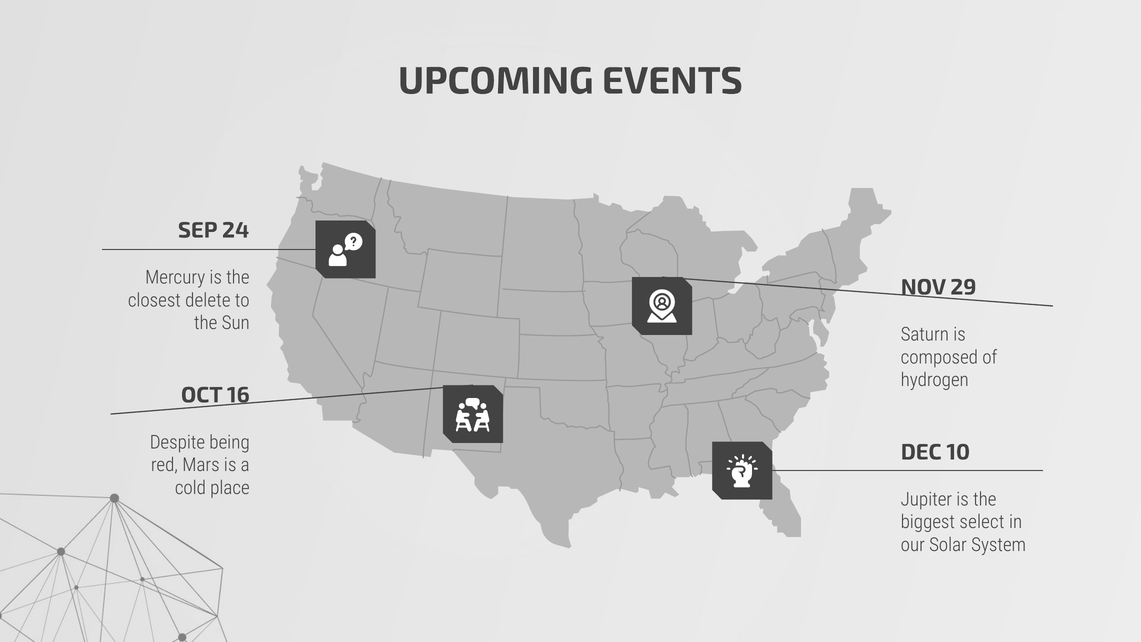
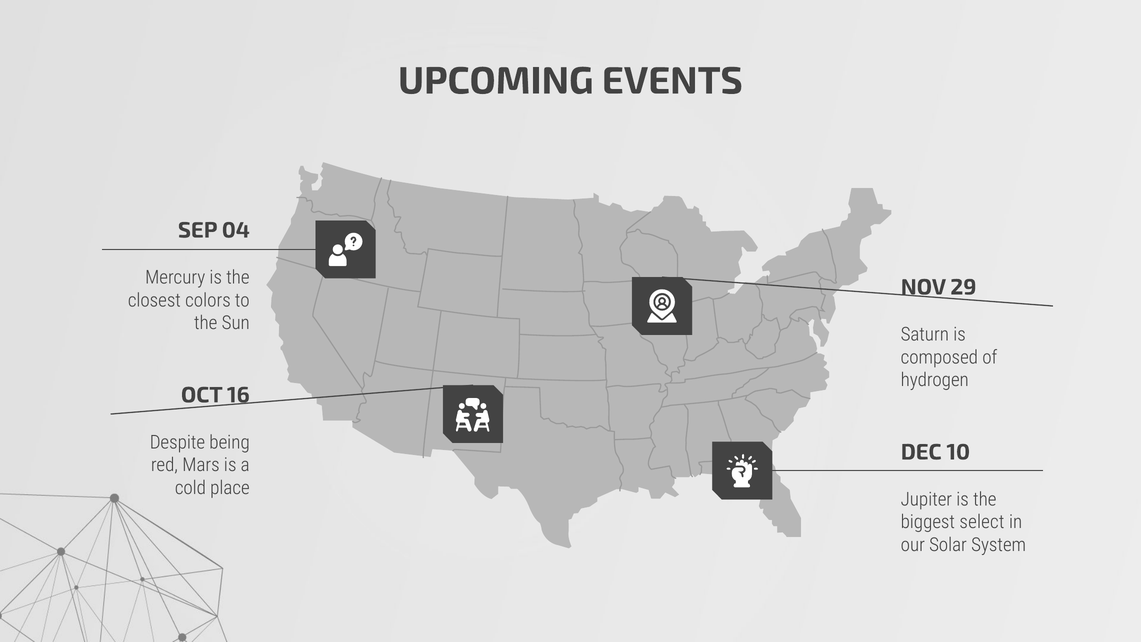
24: 24 -> 04 (236, 230)
delete: delete -> colors (208, 300)
